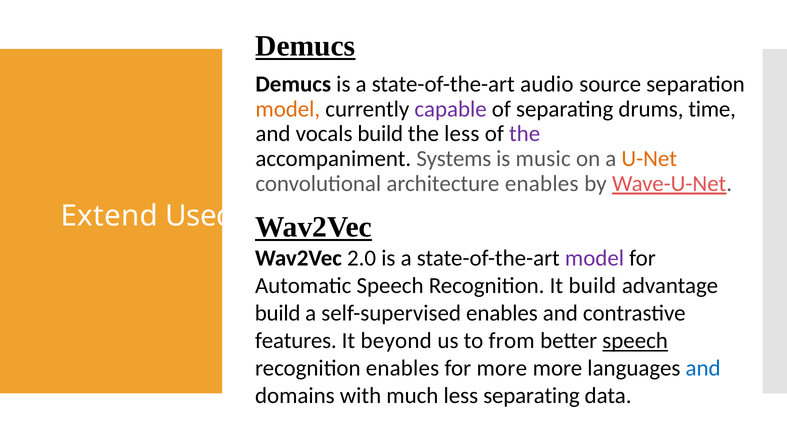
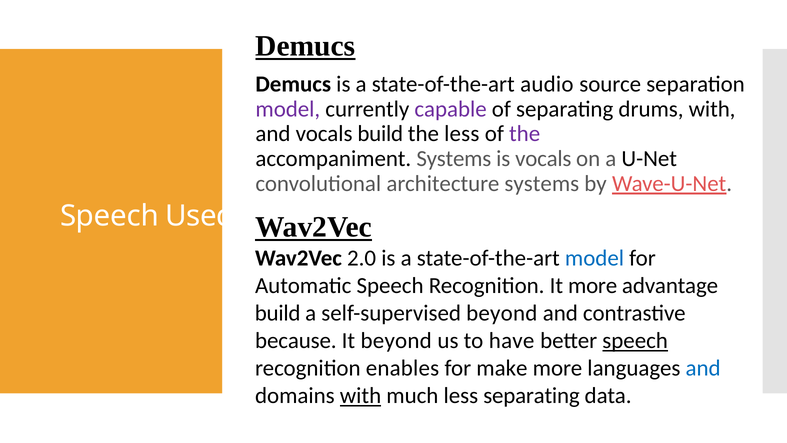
model colour: orange -> purple (288, 109)
drums time: time -> with (712, 109)
is music: music -> vocals (543, 158)
U-Net colour: orange -> black (649, 158)
architecture enables: enables -> systems (542, 184)
Extend: Extend -> Speech (109, 216)
model colour: purple -> blue (595, 258)
It build: build -> more (593, 285)
self-supervised enables: enables -> beyond (502, 313)
features: features -> because (296, 340)
from: from -> have (512, 340)
for more: more -> make (502, 368)
with underline: none -> present (361, 396)
